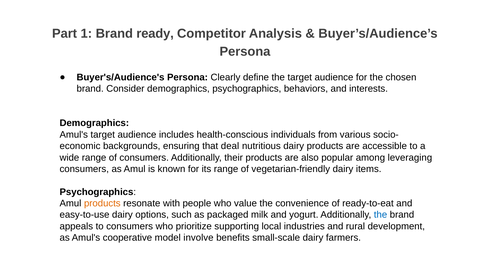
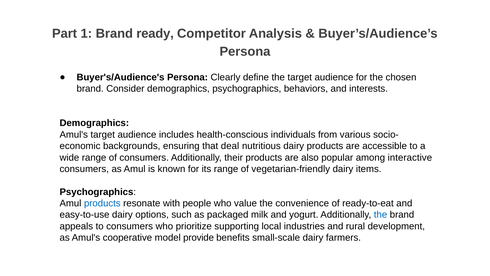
leveraging: leveraging -> interactive (410, 157)
products colour: orange -> blue (102, 203)
involve: involve -> provide (199, 237)
